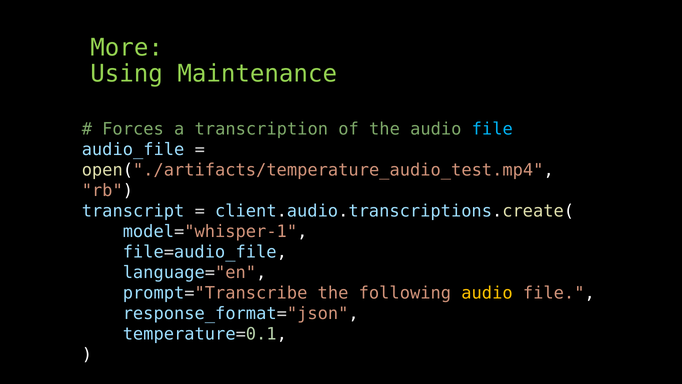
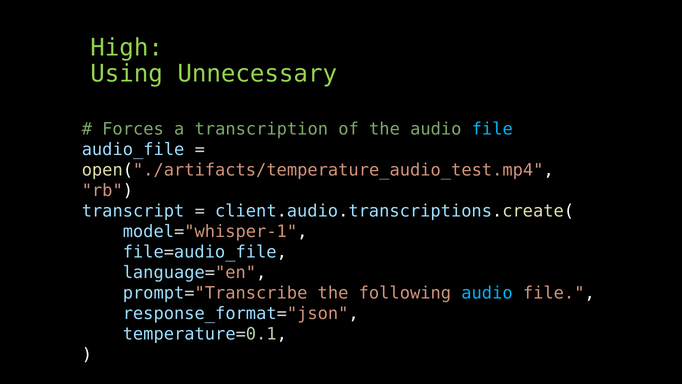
More: More -> High (127, 48)
Maintenance: Maintenance -> Unnecessary (257, 74)
audio colour: yellow -> light blue (487, 293)
